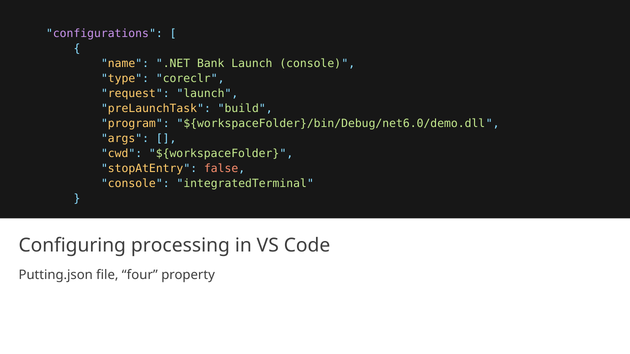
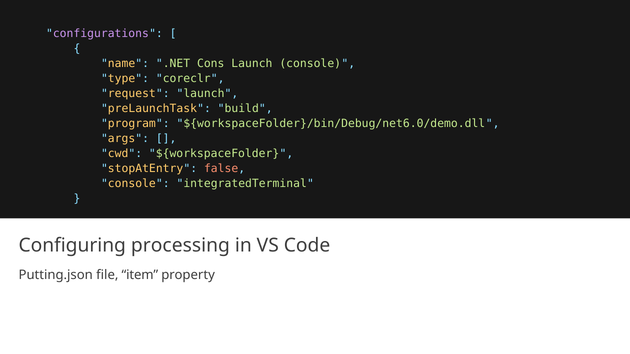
Bank: Bank -> Cons (211, 63)
four: four -> item (140, 275)
